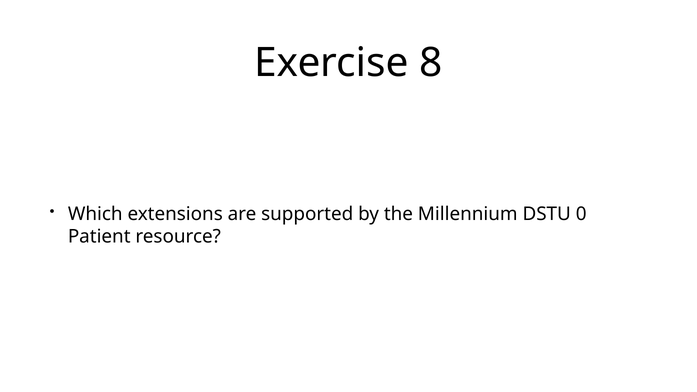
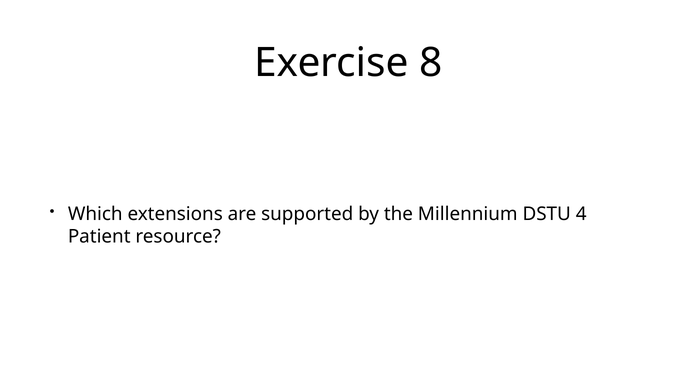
0: 0 -> 4 (581, 214)
